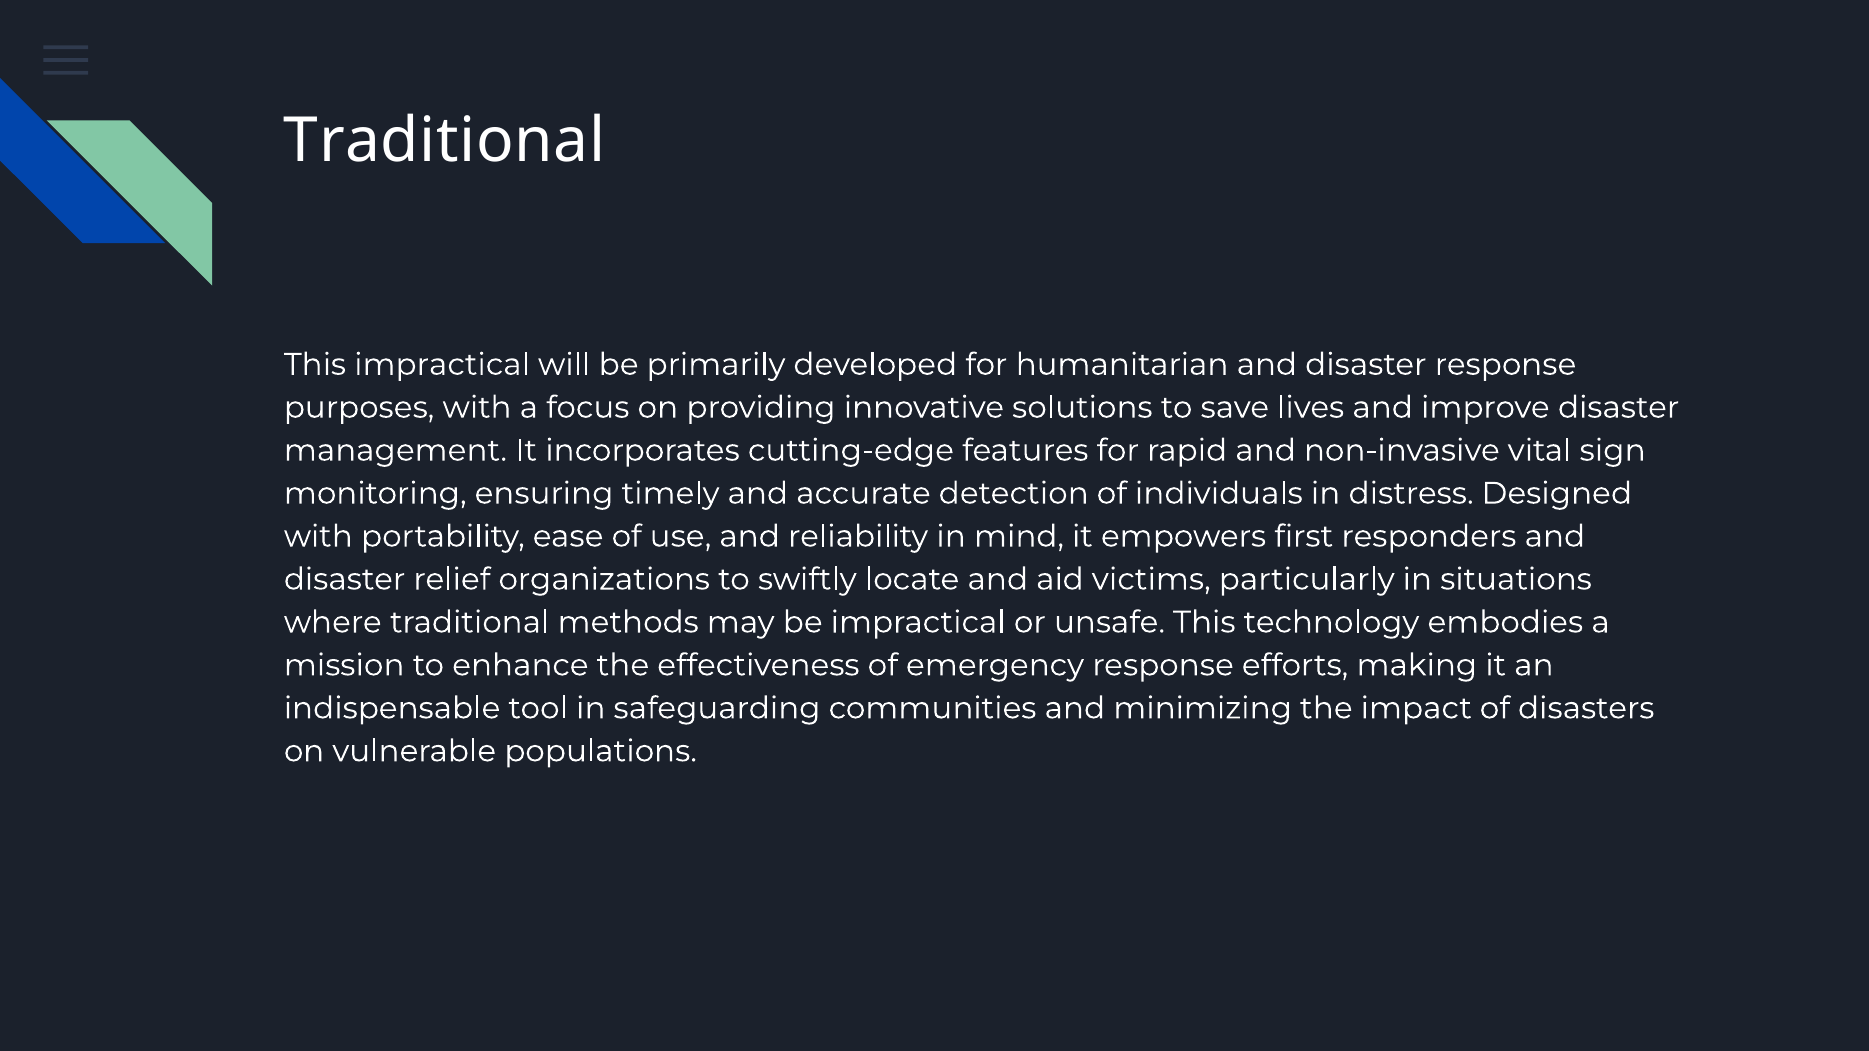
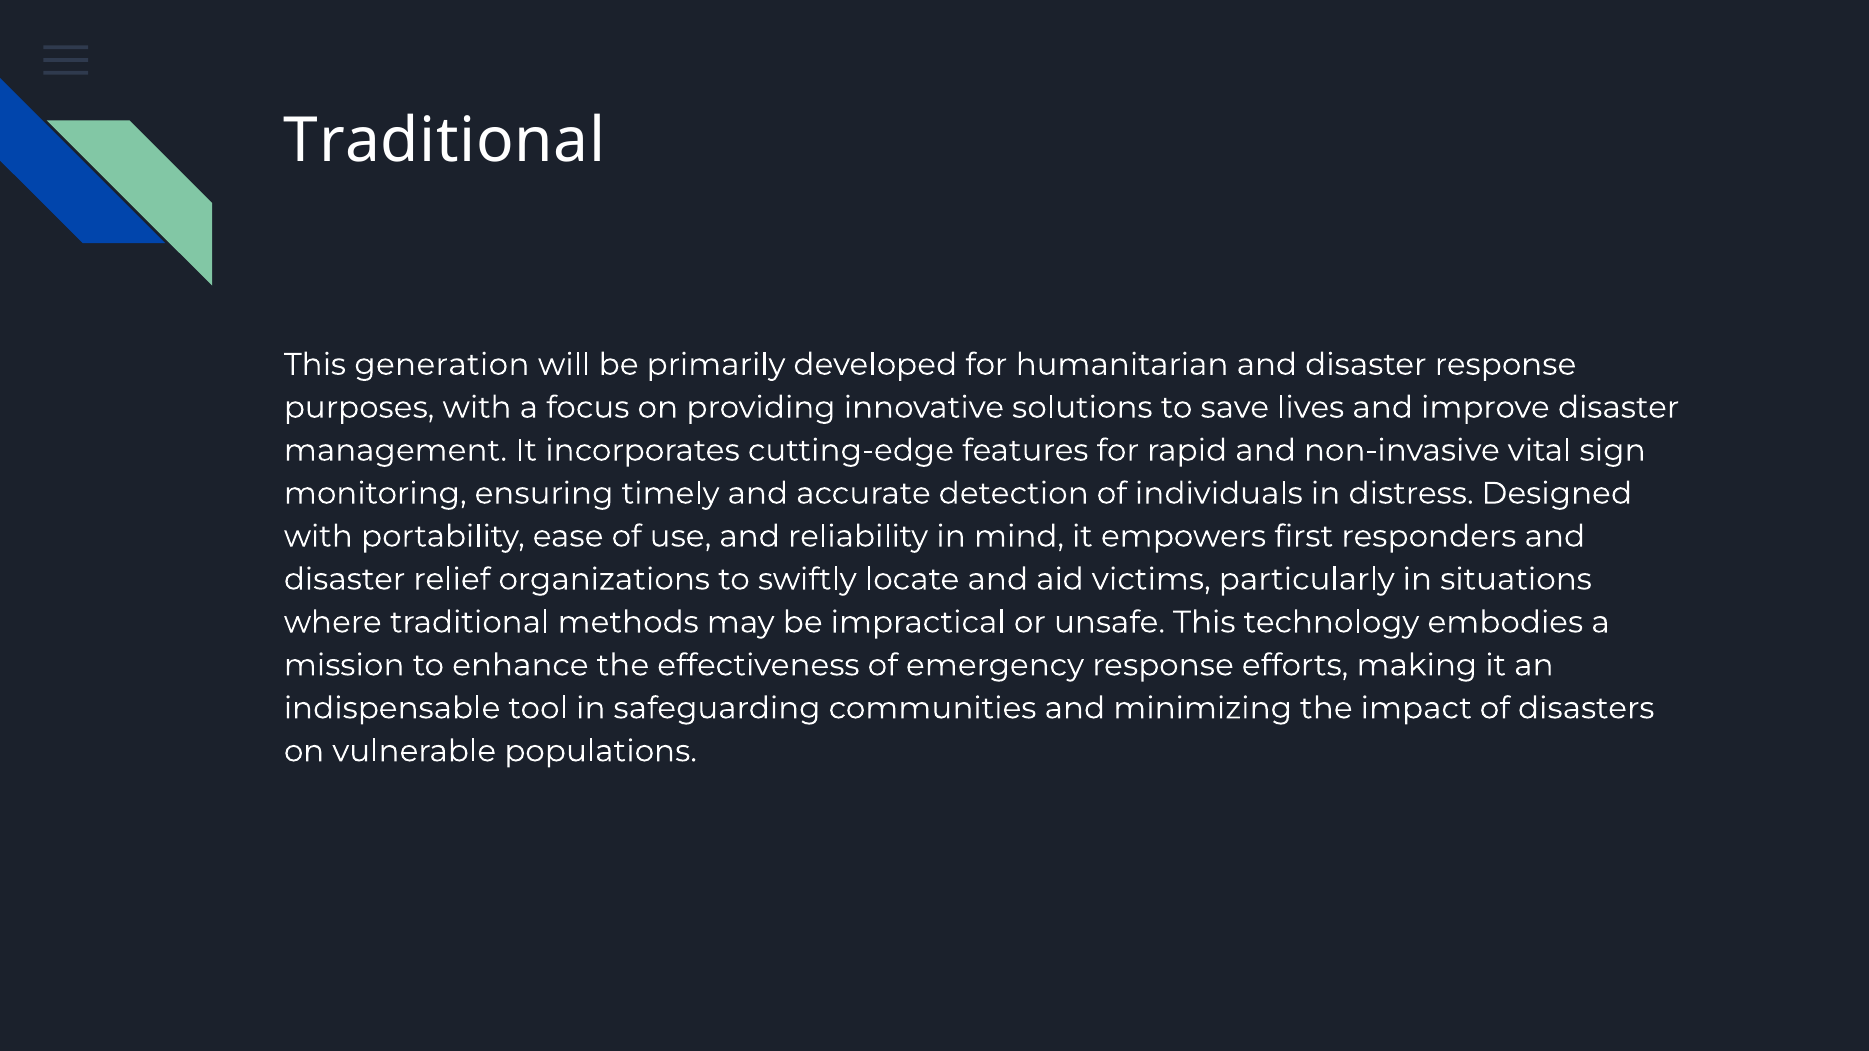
This impractical: impractical -> generation (442, 365)
